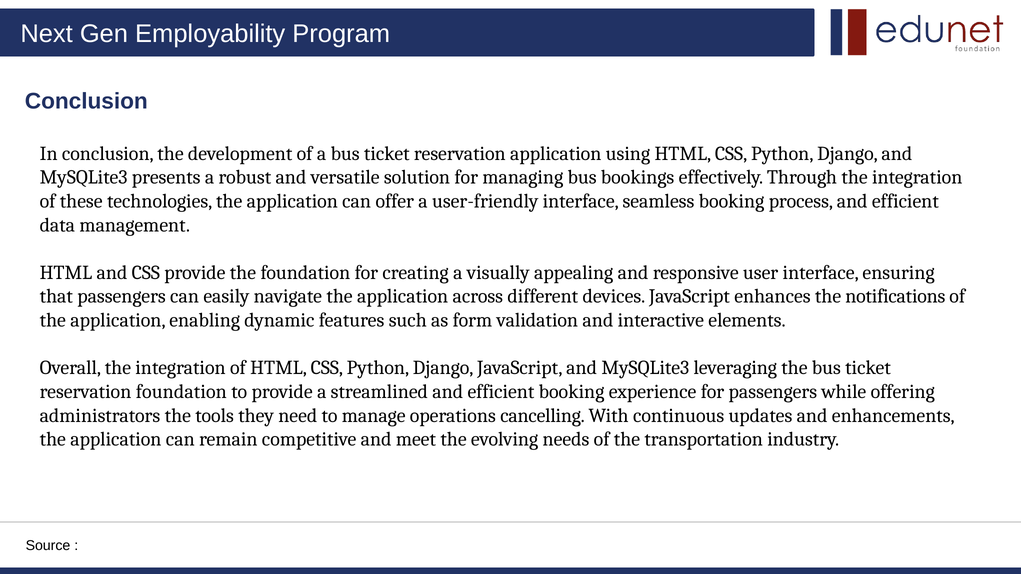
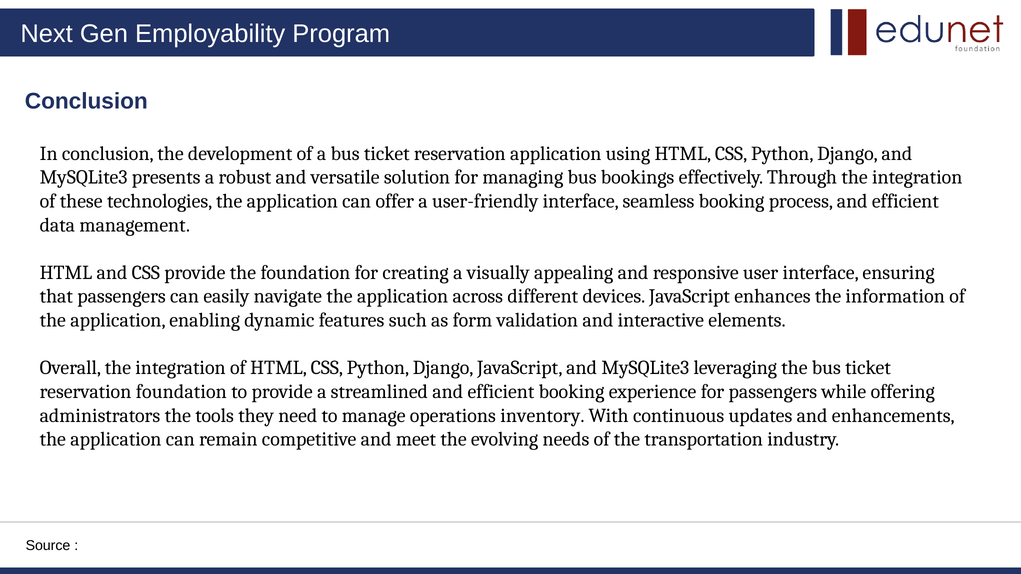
notifications: notifications -> information (895, 297)
cancelling: cancelling -> inventory (542, 416)
